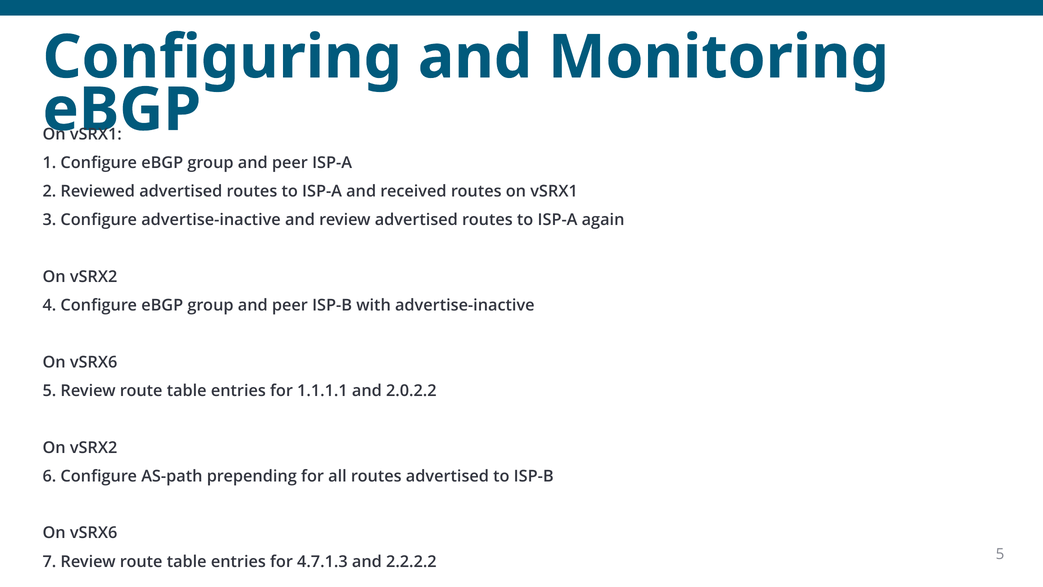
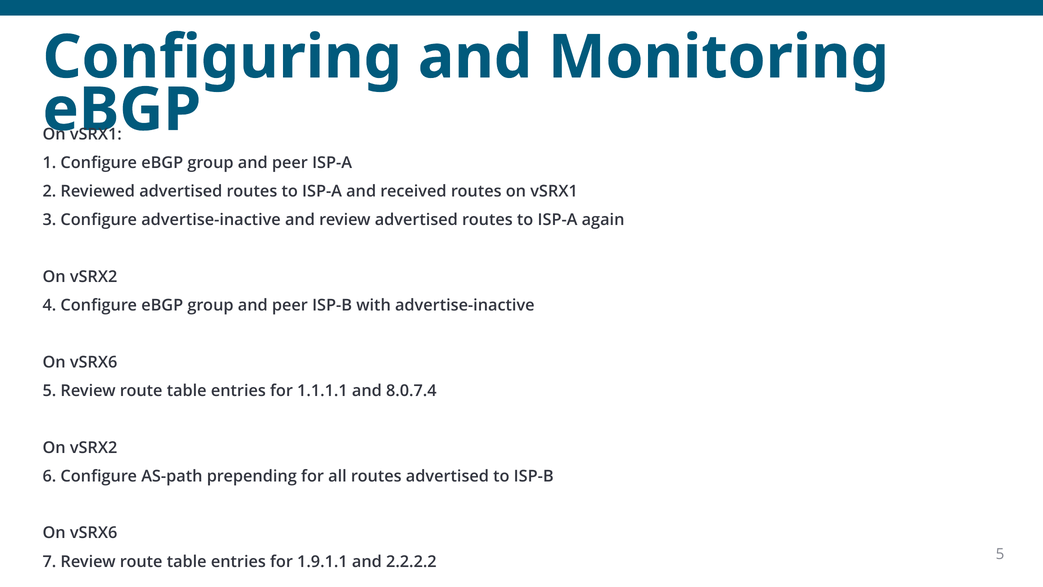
2.0.2.2: 2.0.2.2 -> 8.0.7.4 (411, 390)
4.7.1.3: 4.7.1.3 -> 1.9.1.1 (322, 561)
